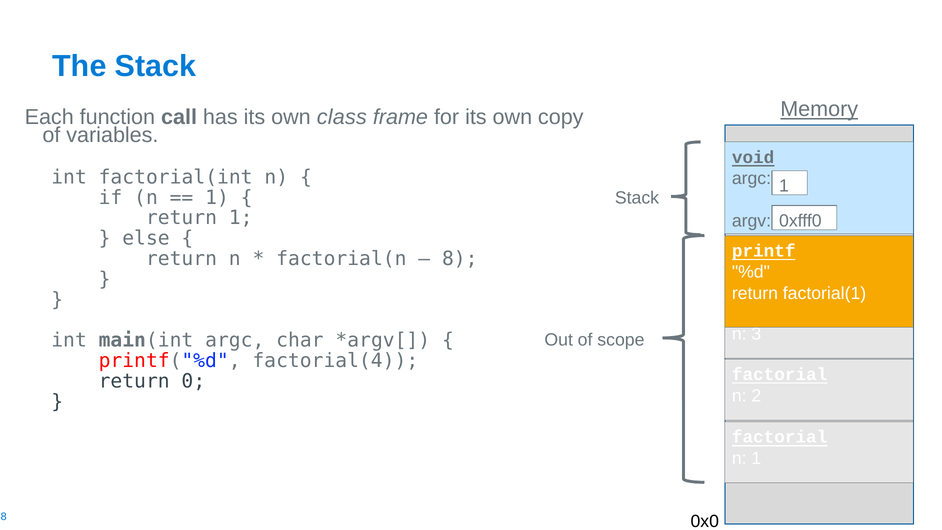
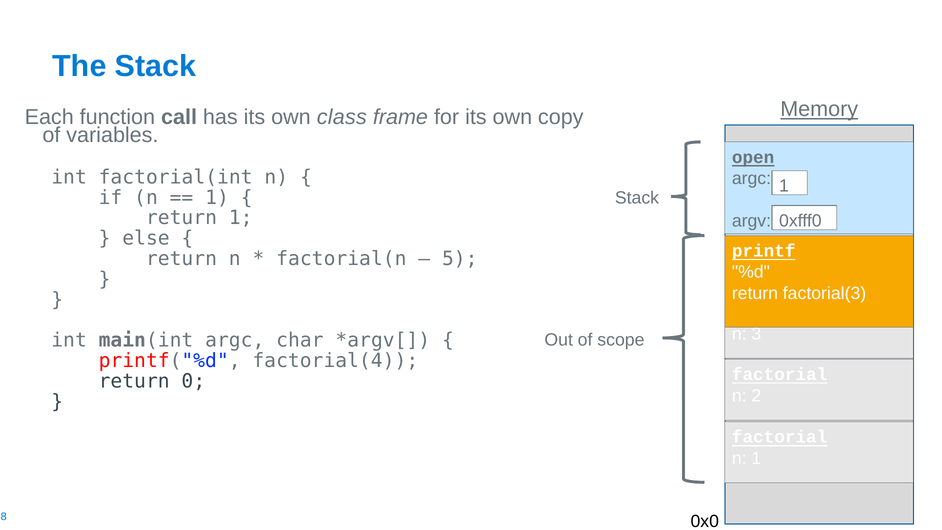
void: void -> open (753, 157)
8: 8 -> 5 (460, 259)
factorial(1: factorial(1 -> factorial(3 (825, 293)
